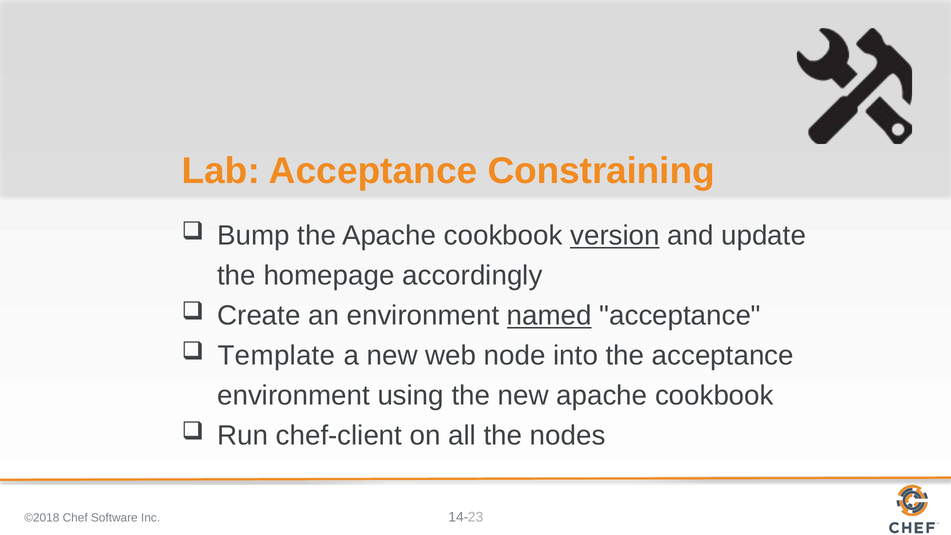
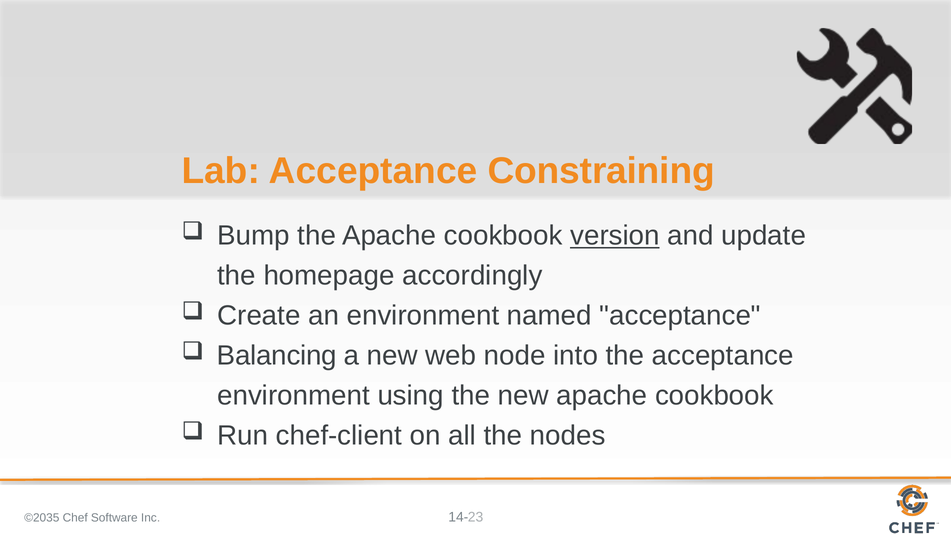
named underline: present -> none (549, 316)
Template: Template -> Balancing (277, 356)
©2018: ©2018 -> ©2035 (42, 518)
